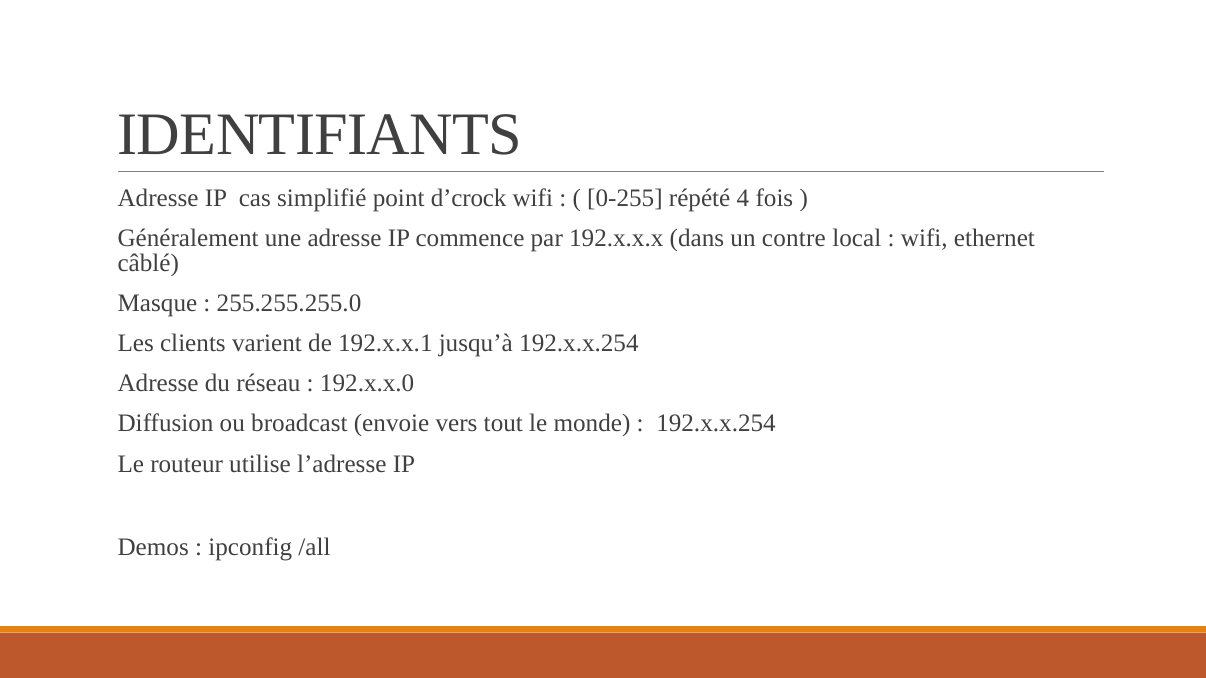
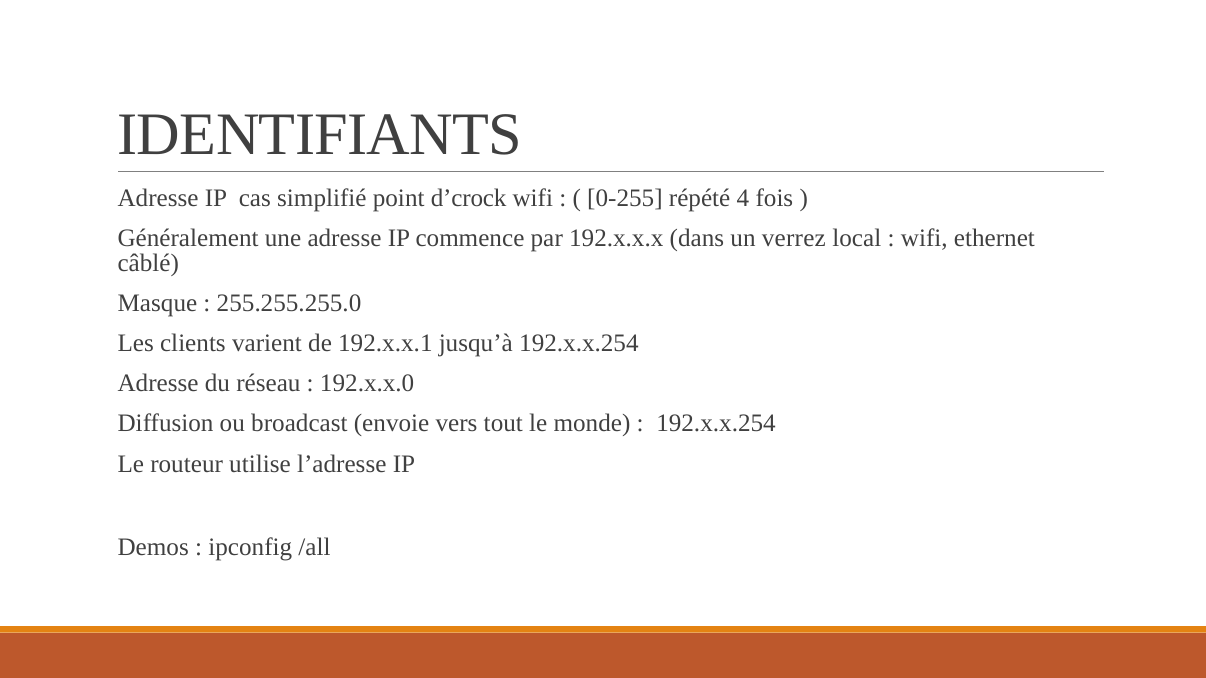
contre: contre -> verrez (794, 239)
